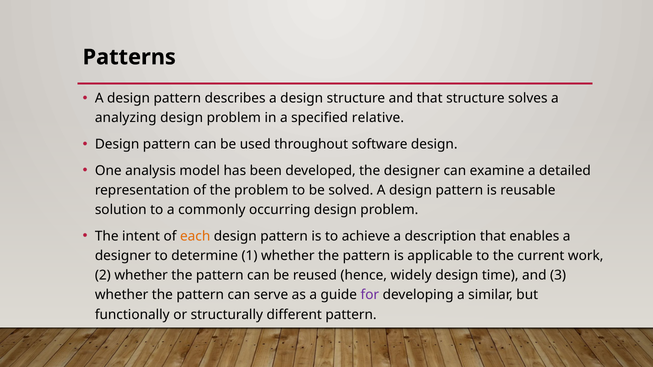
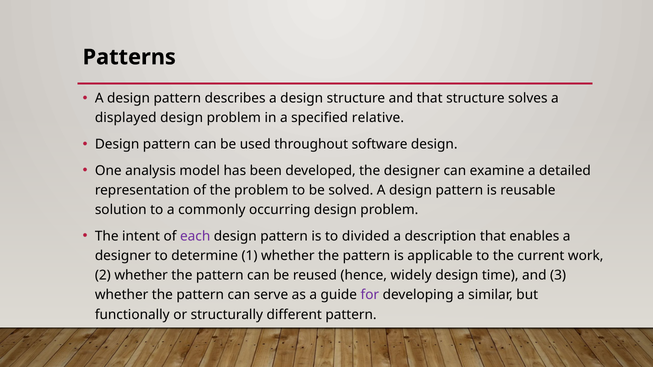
analyzing: analyzing -> displayed (126, 118)
each colour: orange -> purple (195, 236)
achieve: achieve -> divided (366, 236)
